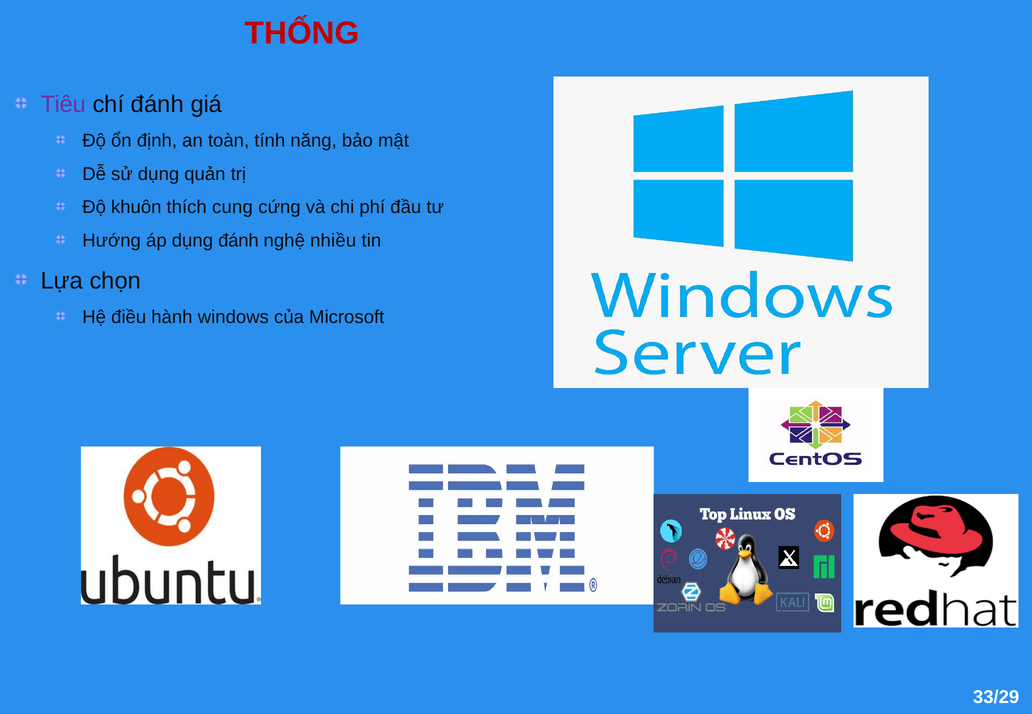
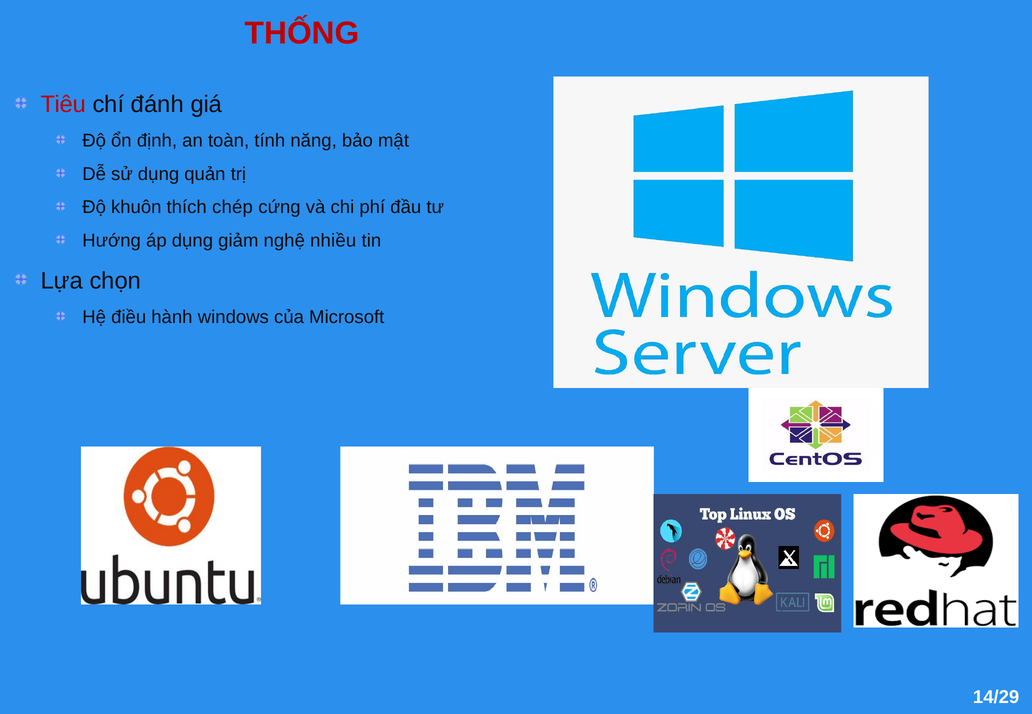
Tiêu colour: purple -> red (63, 104)
cung: cung -> chép (232, 207)
dụng đánh: đánh -> giảm (238, 241)
33/29: 33/29 -> 14/29 (996, 697)
